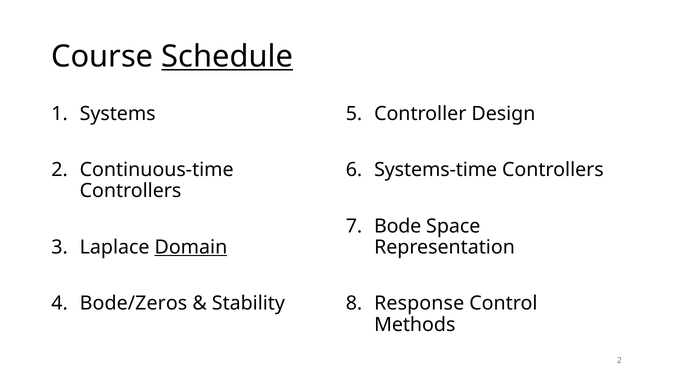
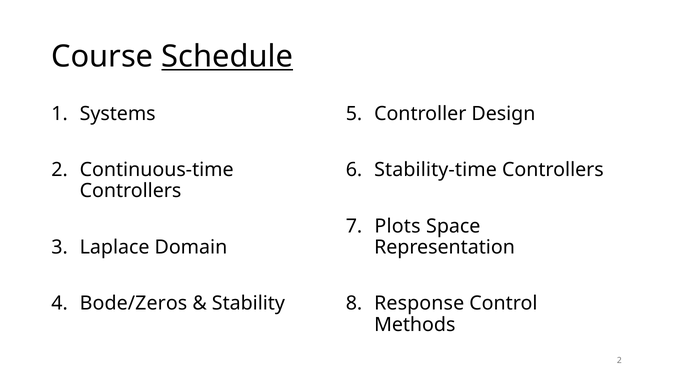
Systems-time: Systems-time -> Stability-time (436, 170)
Bode: Bode -> Plots (397, 226)
Domain underline: present -> none (191, 248)
